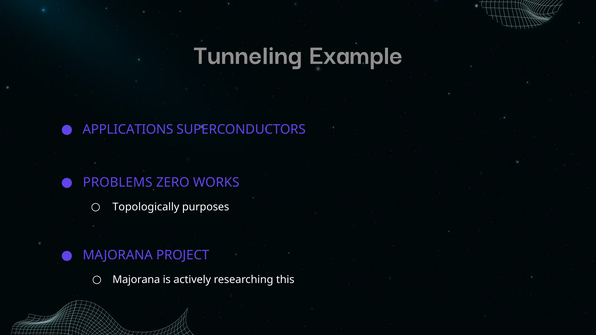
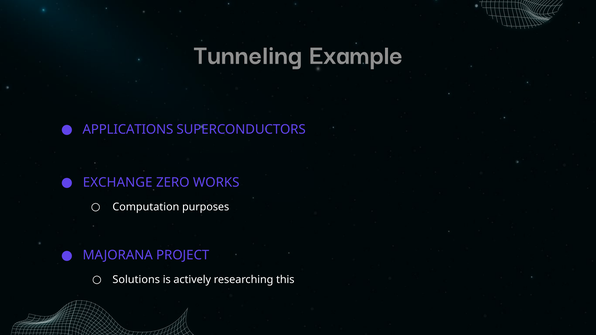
PROBLEMS: PROBLEMS -> EXCHANGE (118, 183)
Topologically: Topologically -> Computation (146, 207)
Majorana: Majorana -> Solutions (136, 280)
